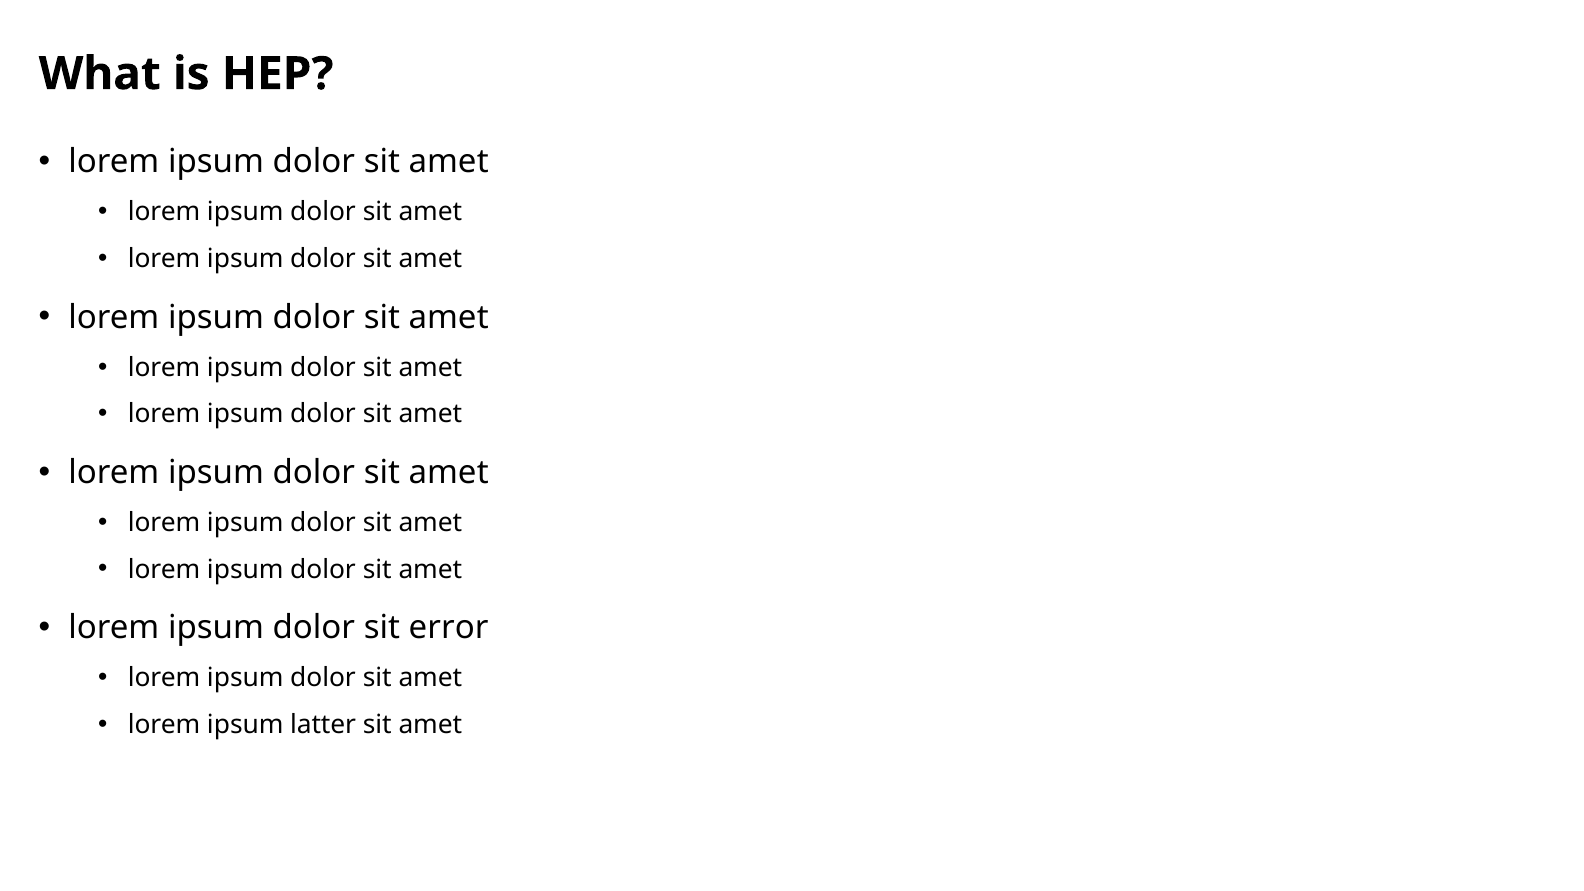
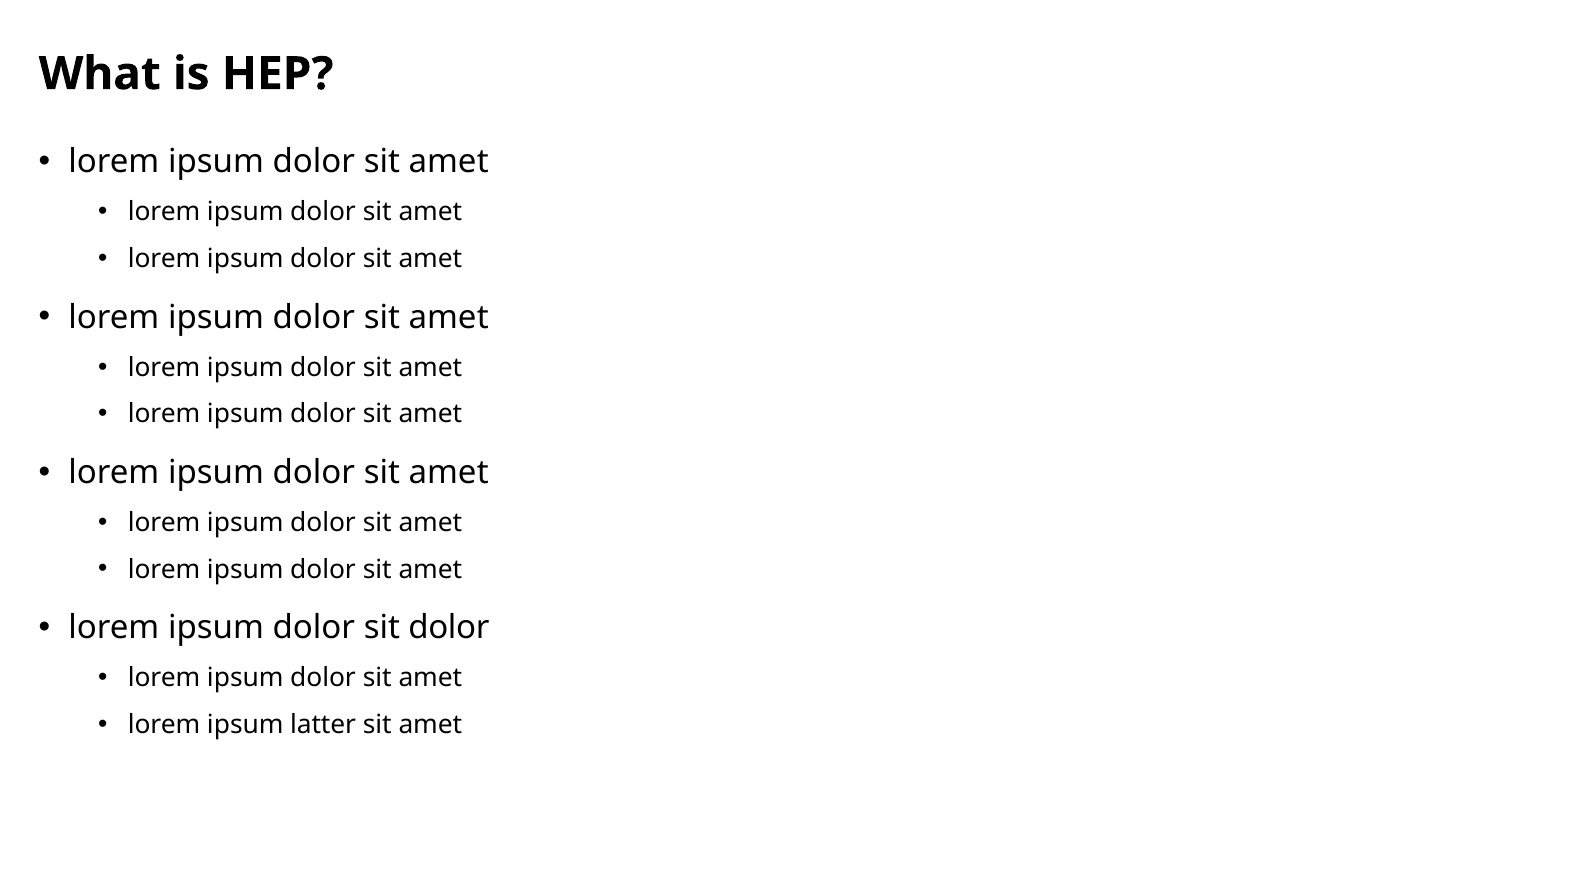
sit error: error -> dolor (449, 628)
